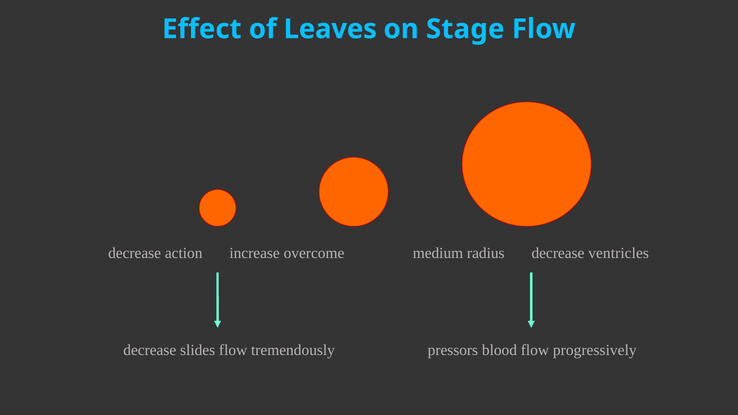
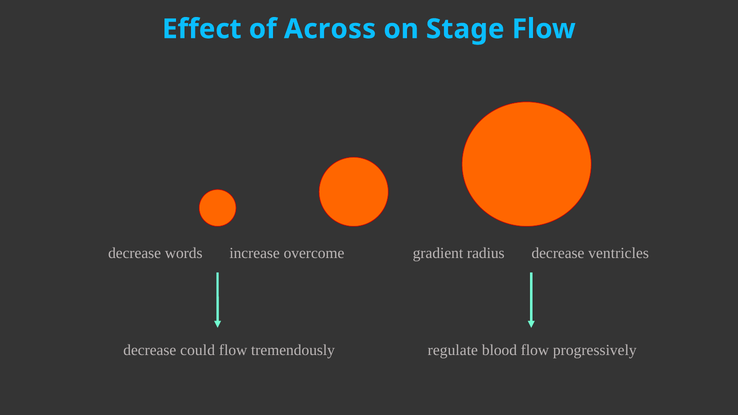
Leaves: Leaves -> Across (330, 29)
action: action -> words (184, 253)
medium: medium -> gradient (438, 253)
slides: slides -> could (198, 350)
pressors: pressors -> regulate (453, 350)
